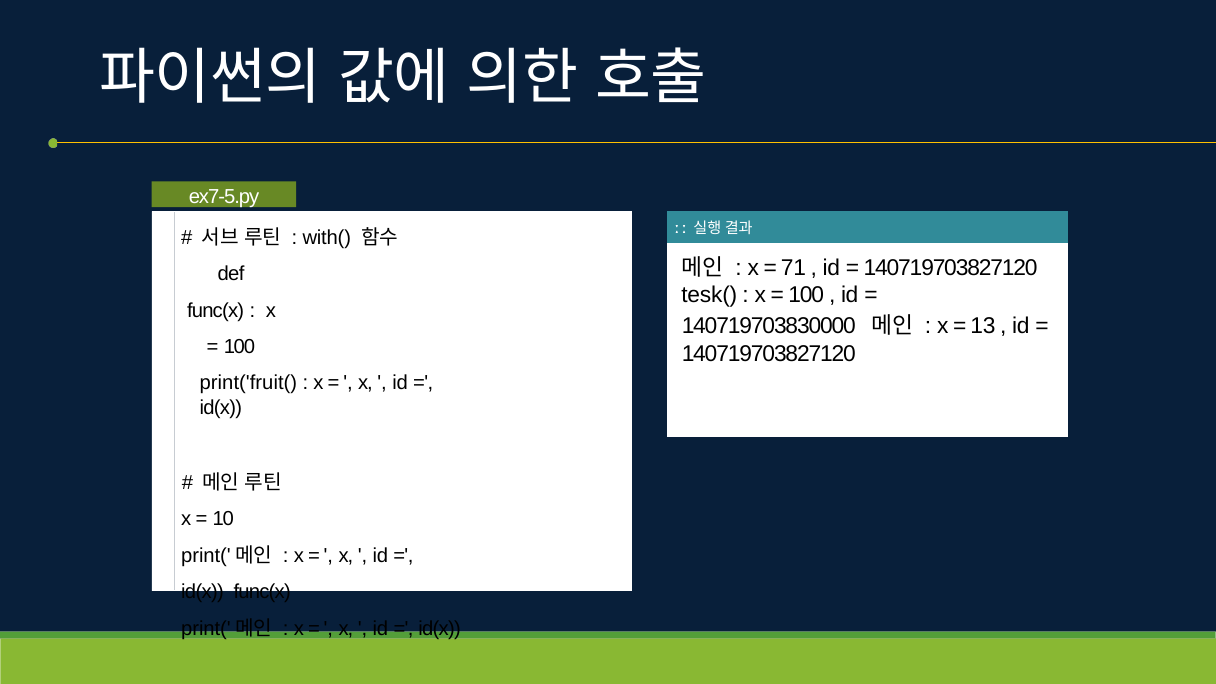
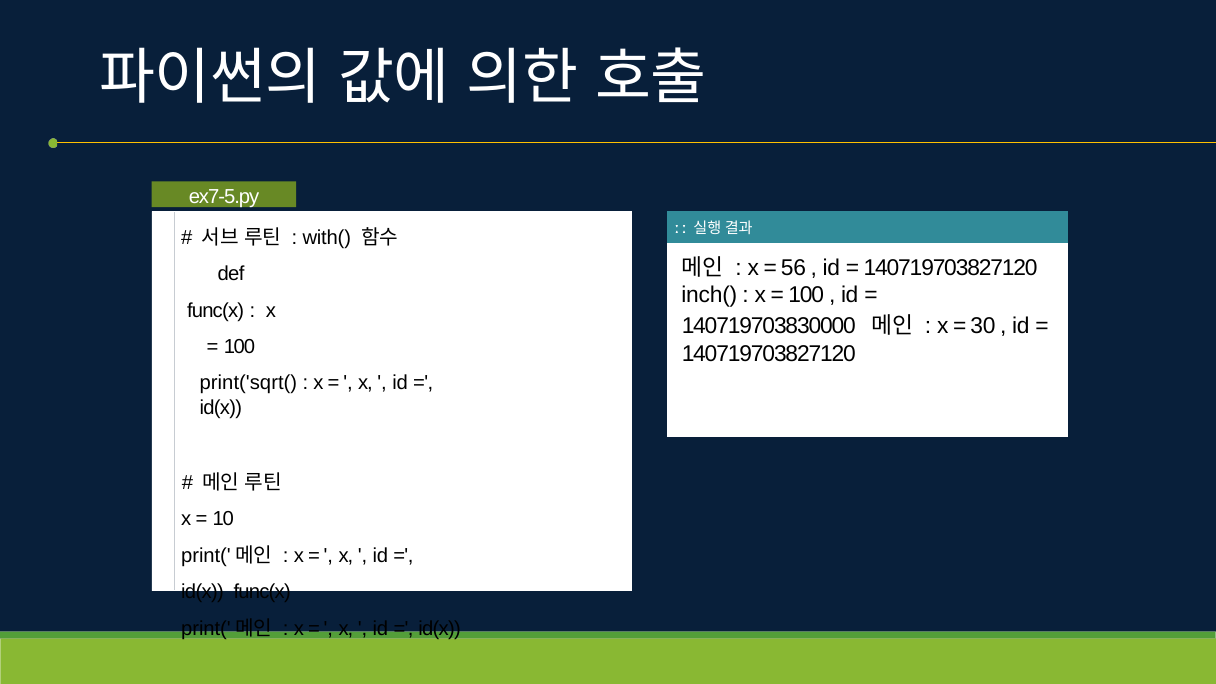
71: 71 -> 56 (794, 268)
tesk(: tesk( -> inch( (709, 295)
13: 13 -> 30 (983, 326)
print('fruit(: print('fruit( -> print('sqrt( (248, 383)
